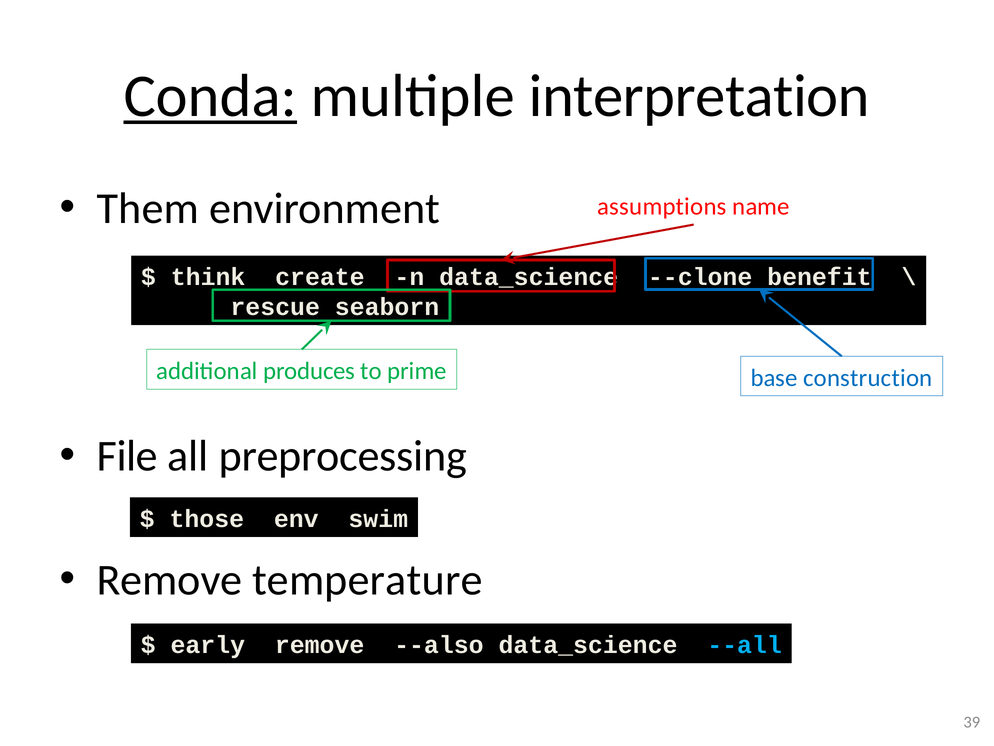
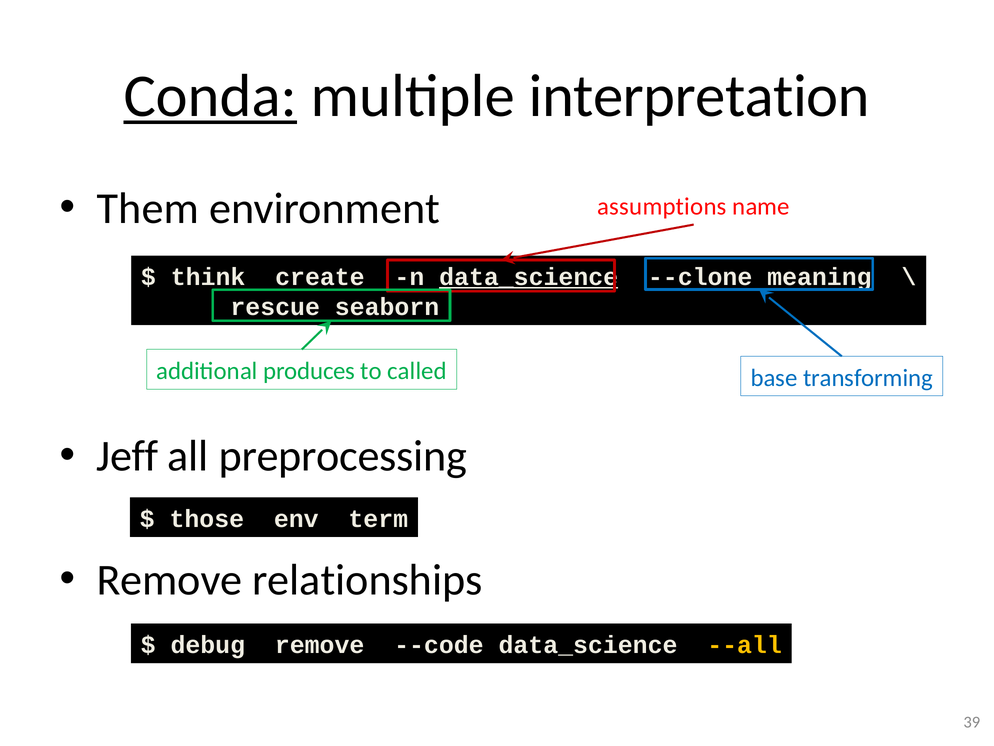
data_science underline: none -> present (529, 277)
benefit: benefit -> meaning (819, 277)
prime: prime -> called (417, 371)
construction: construction -> transforming (868, 378)
File: File -> Jeff (127, 456)
swim: swim -> term (378, 519)
temperature: temperature -> relationships (367, 580)
early: early -> debug (208, 645)
--also: --also -> --code (439, 645)
--all colour: light blue -> yellow (745, 645)
